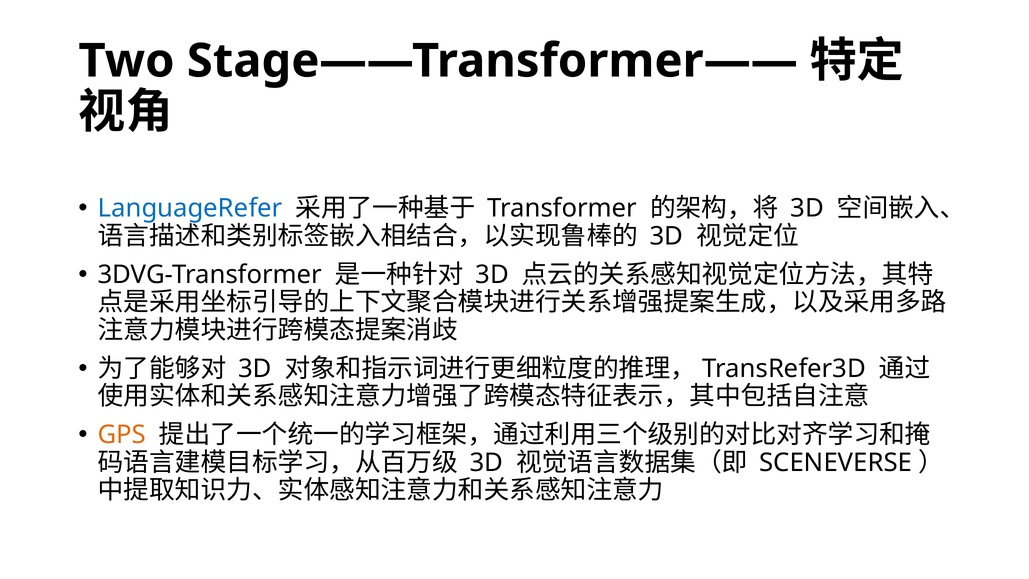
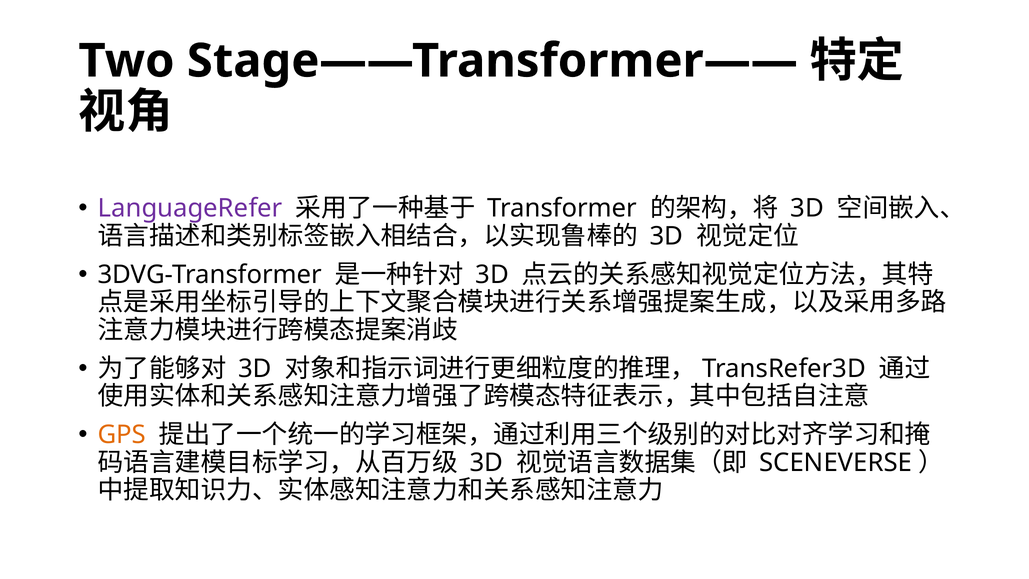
LanguageRefer colour: blue -> purple (190, 208)
